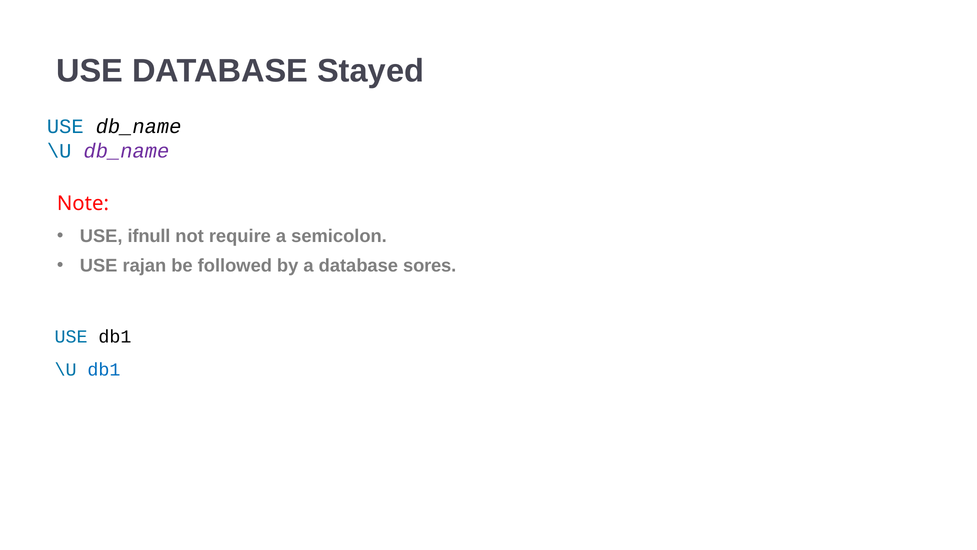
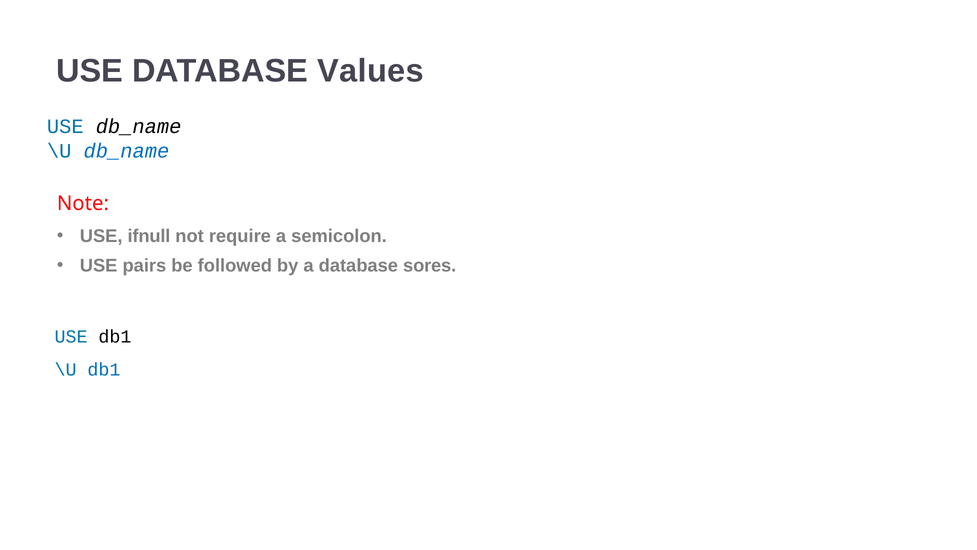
Stayed: Stayed -> Values (371, 71)
db_name colour: purple -> blue (126, 151)
rajan: rajan -> pairs (144, 266)
